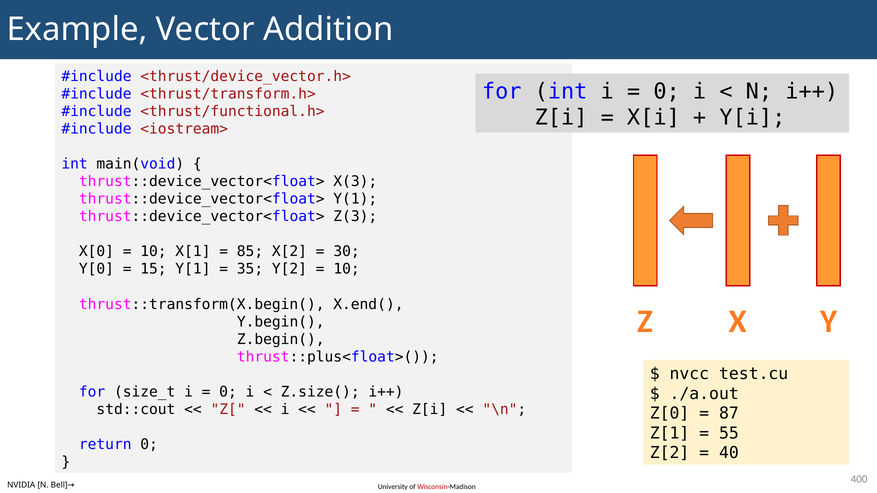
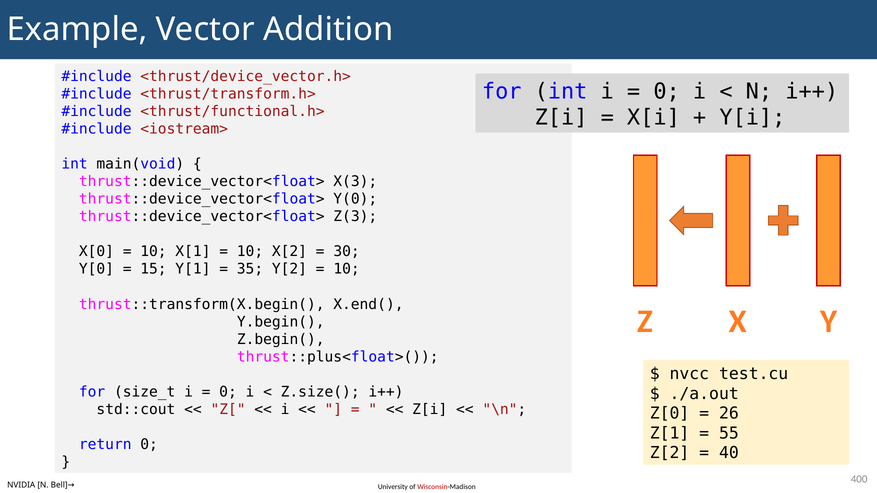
Y(1: Y(1 -> Y(0 (355, 199)
85: 85 -> 10 (250, 252)
87: 87 -> 26 (729, 414)
